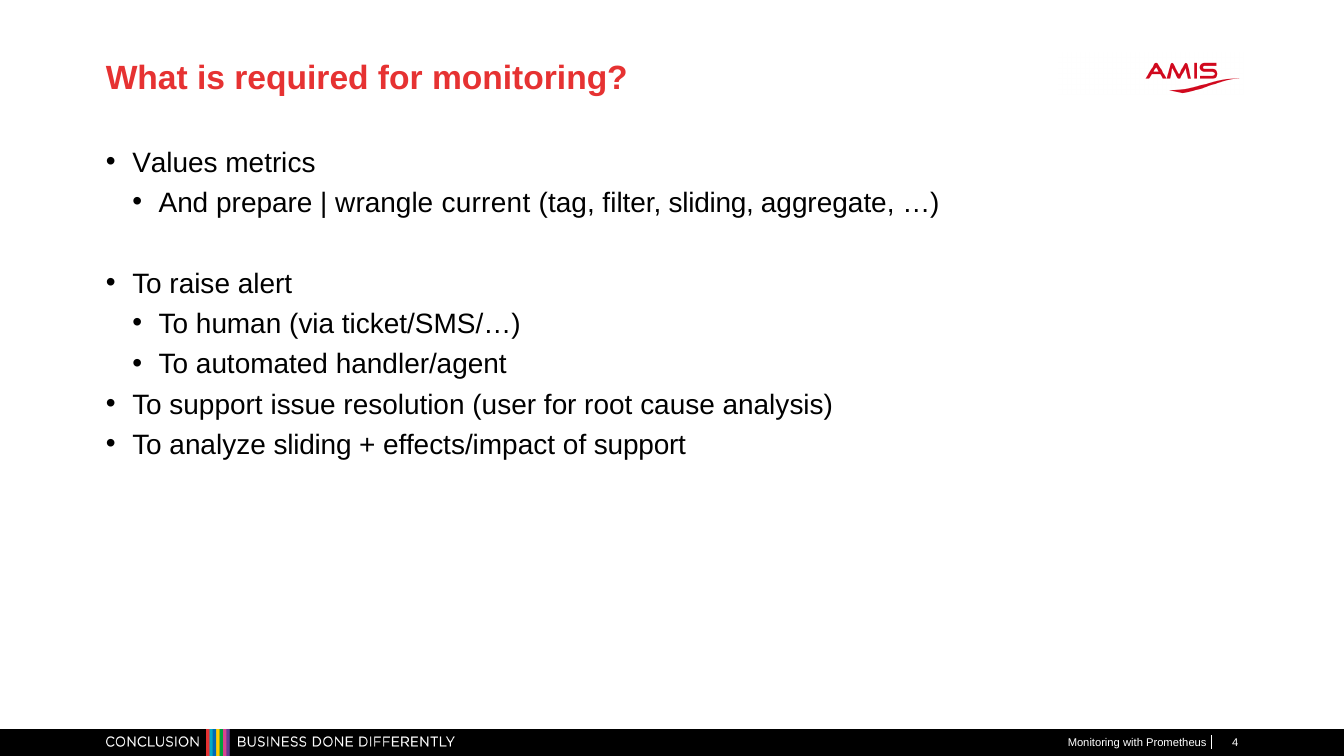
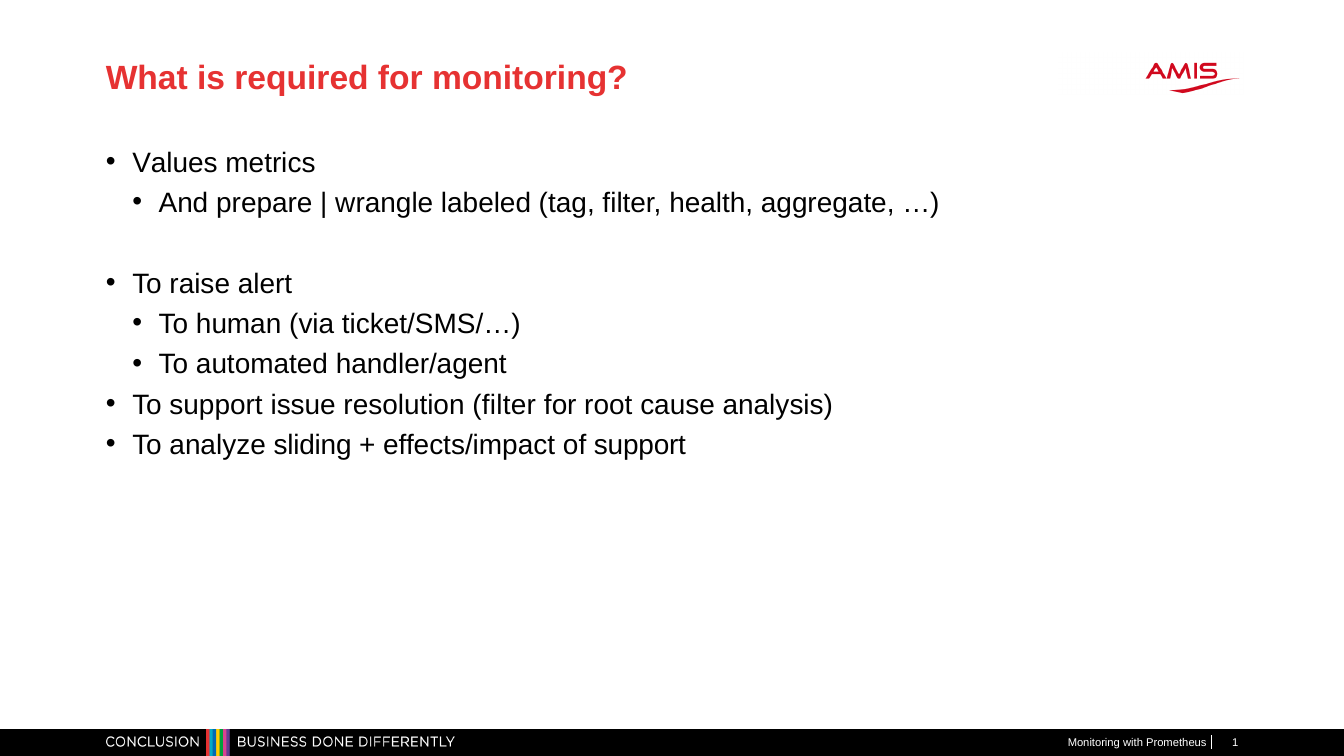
current: current -> labeled (486, 203)
filter sliding: sliding -> health (711, 203)
resolution user: user -> filter (504, 405)
4: 4 -> 1 (1235, 743)
